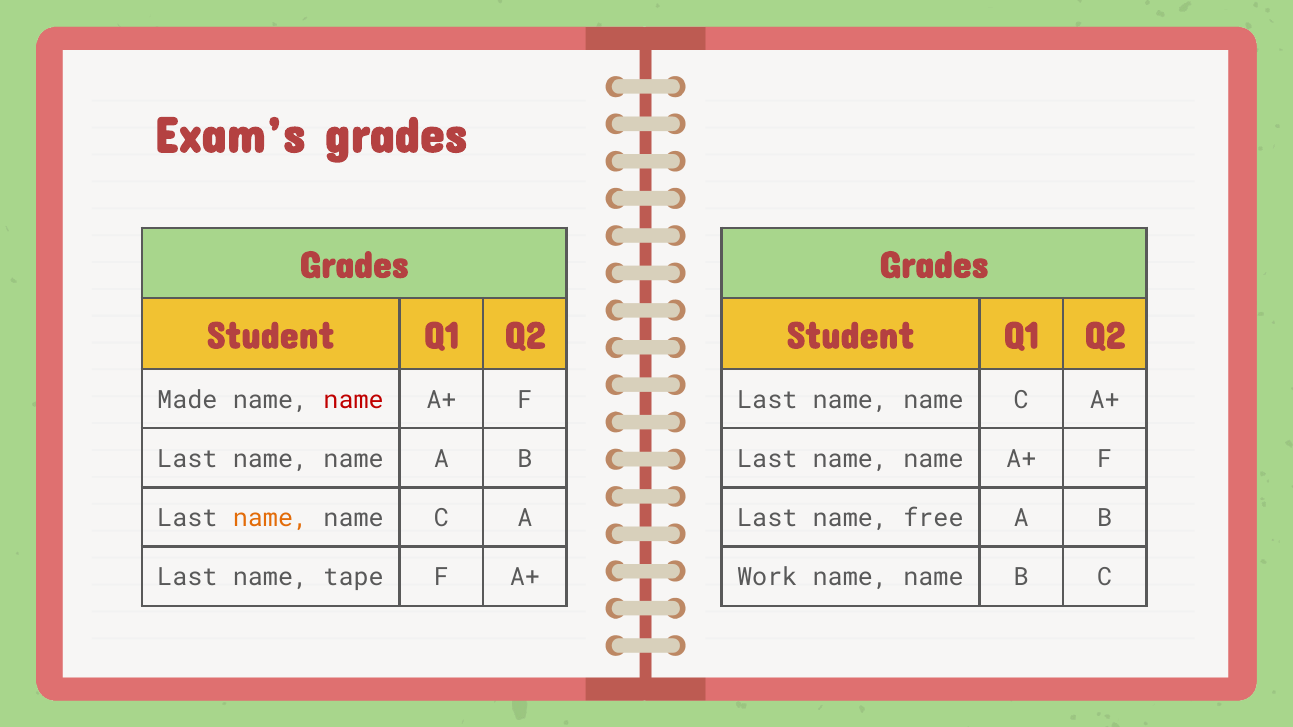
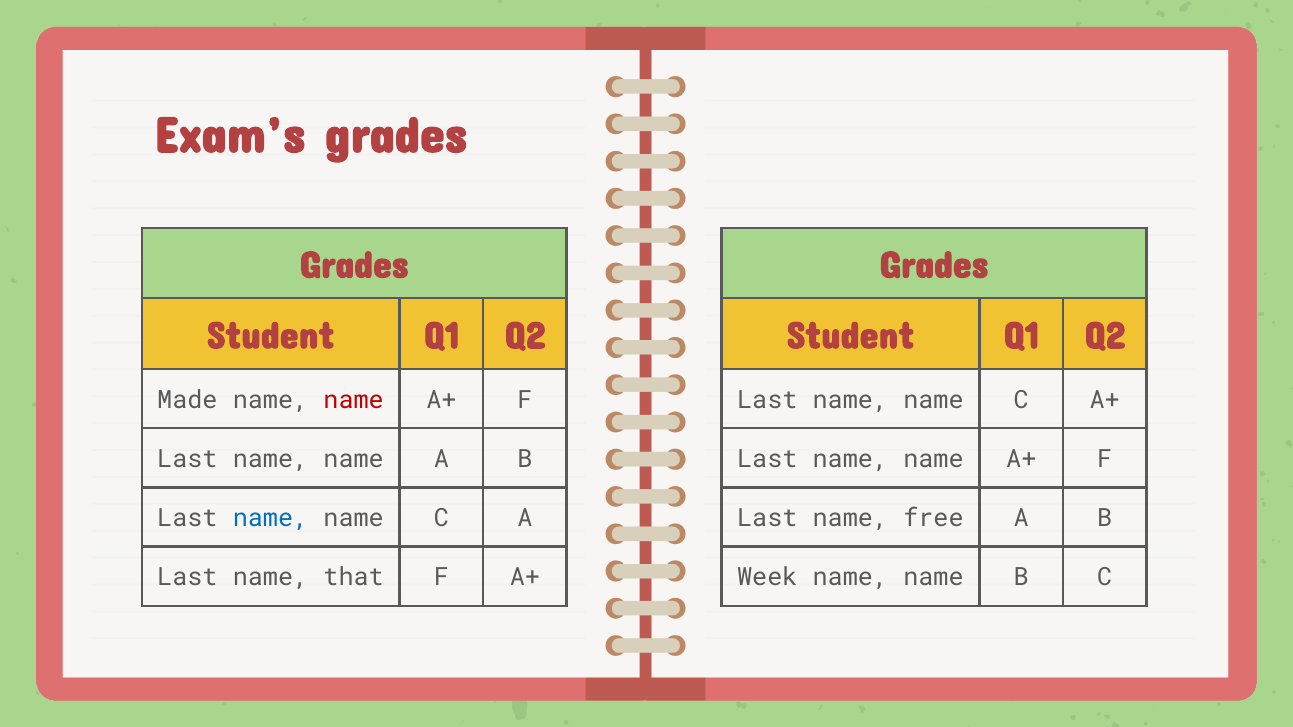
name colour: orange -> blue (271, 519)
tape: tape -> that (354, 578)
Work: Work -> Week (767, 578)
